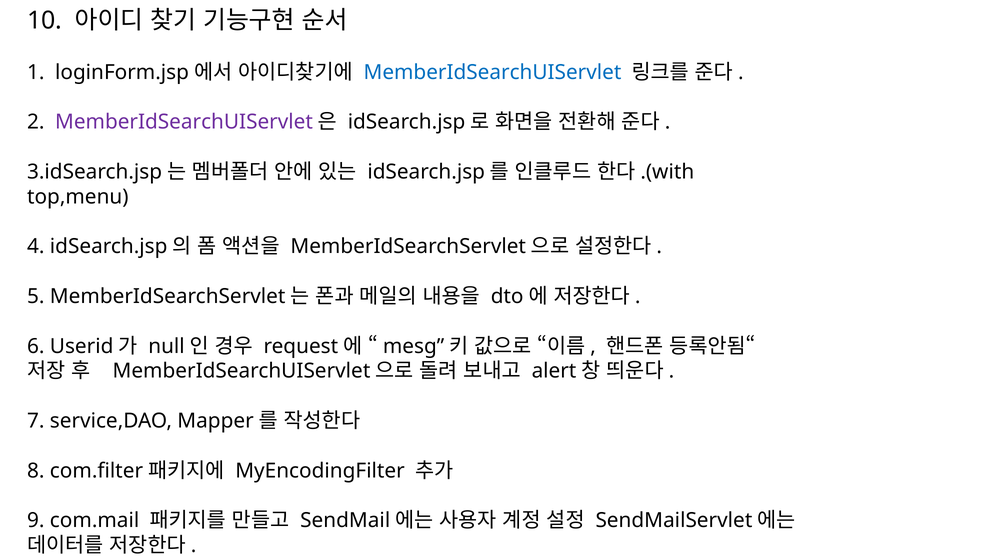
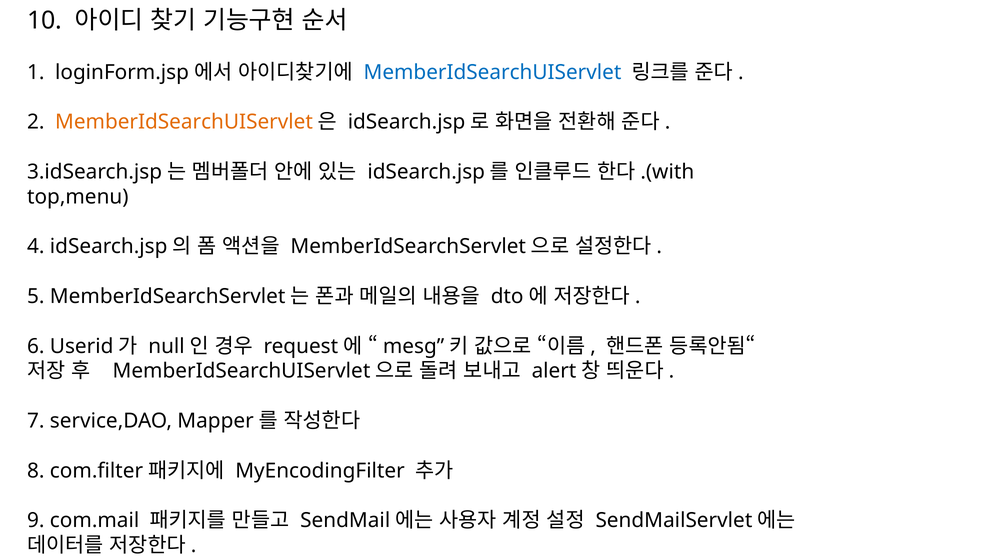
MemberIdSearchUIServlet colour: purple -> orange (184, 122)
